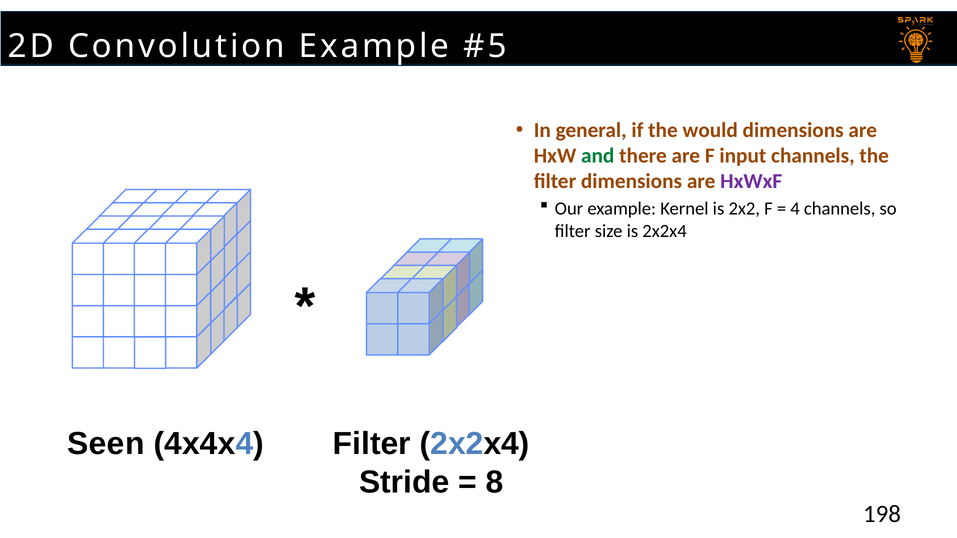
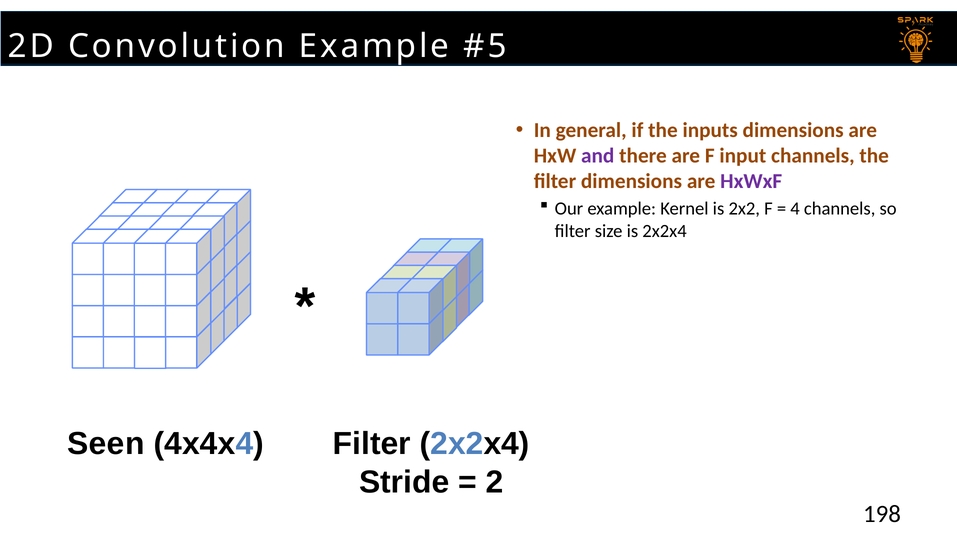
would: would -> inputs (710, 130)
and colour: green -> purple (598, 156)
8: 8 -> 2 (495, 482)
